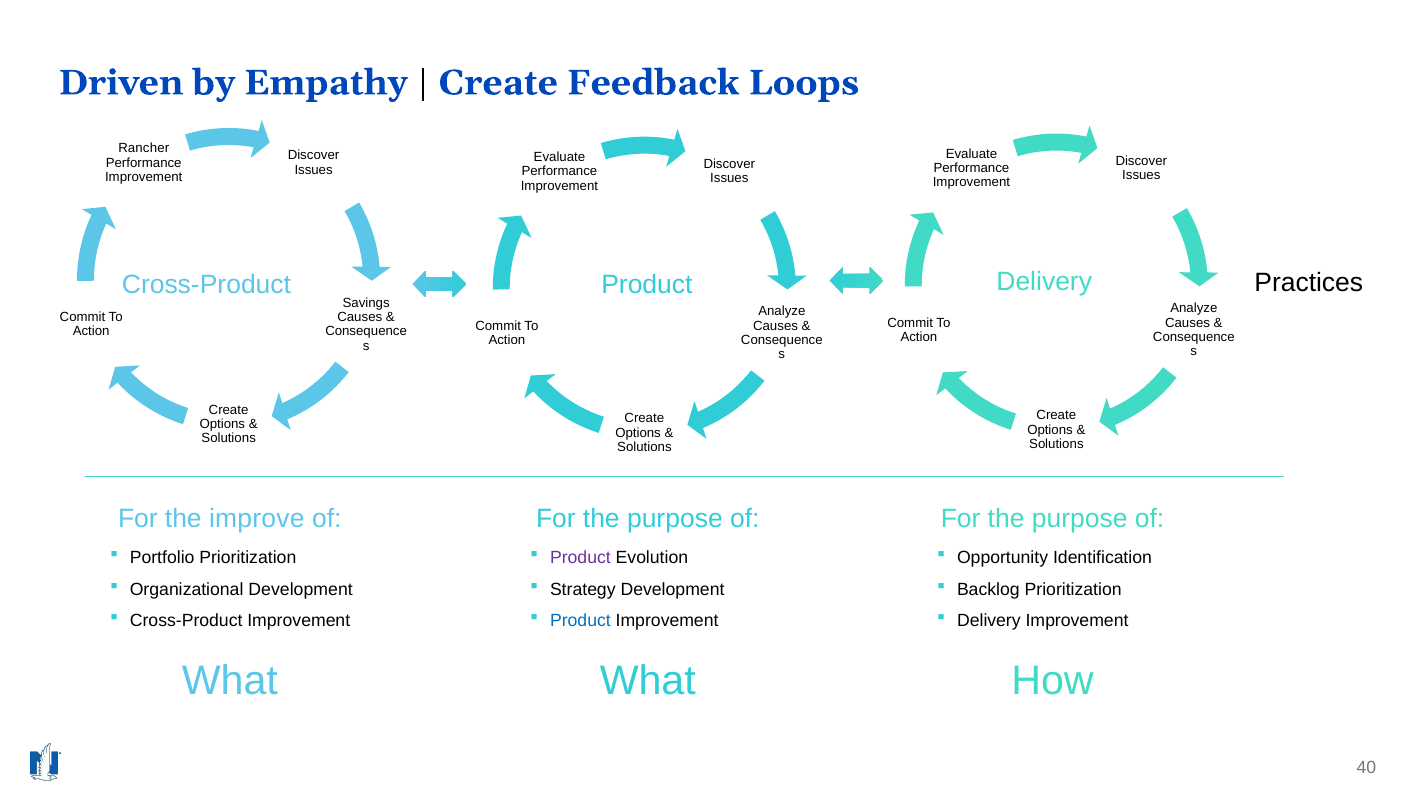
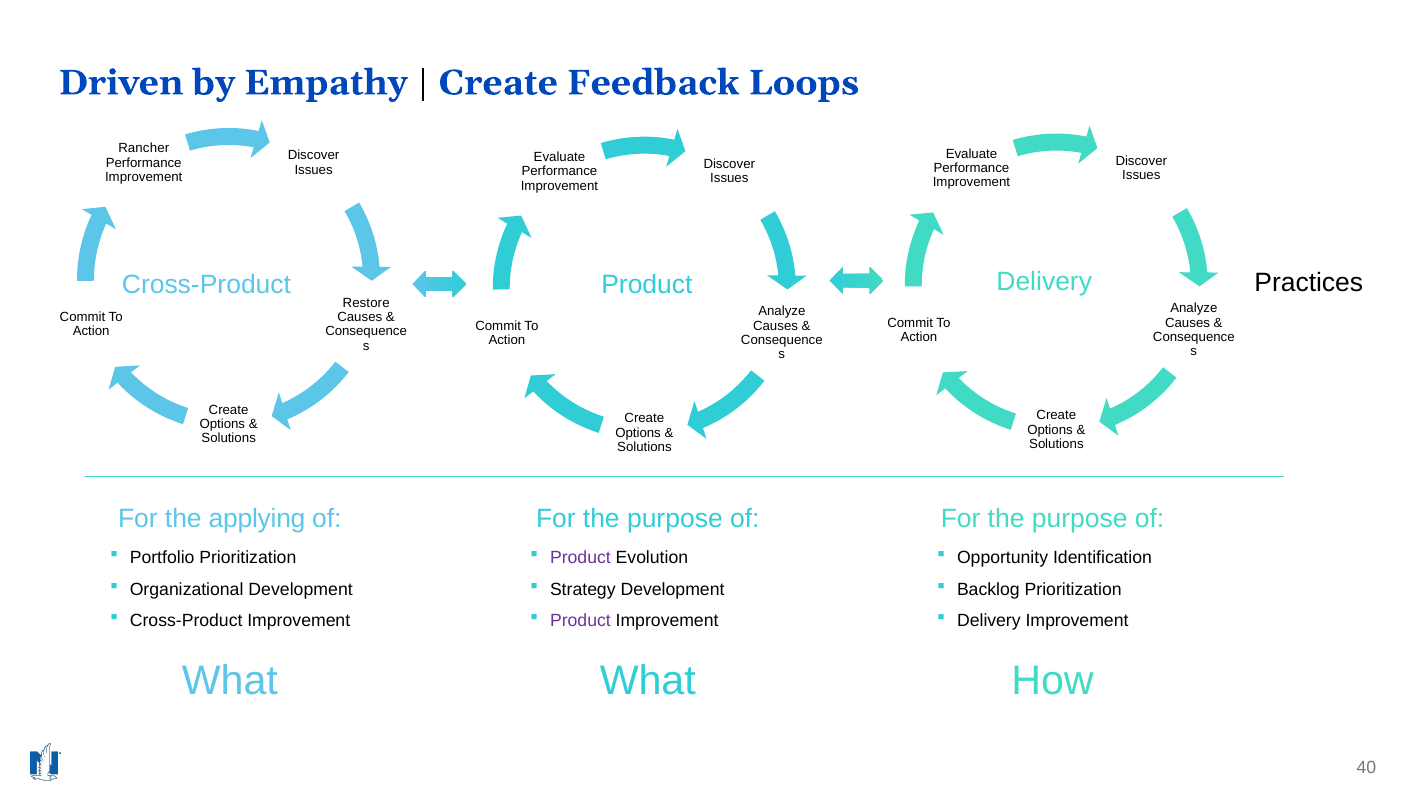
Savings: Savings -> Restore (366, 303)
improve: improve -> applying (257, 519)
Product colour: blue -> purple (580, 621)
